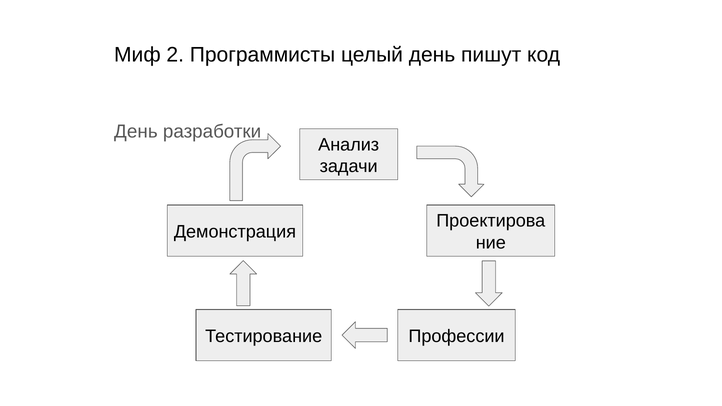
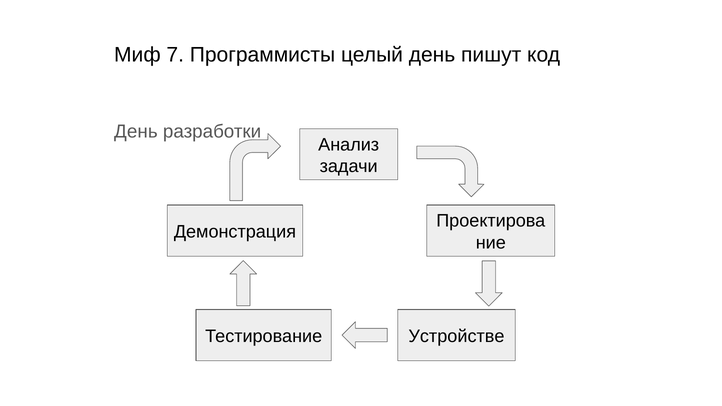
2: 2 -> 7 (175, 55)
Профессии: Профессии -> Устройстве (456, 336)
